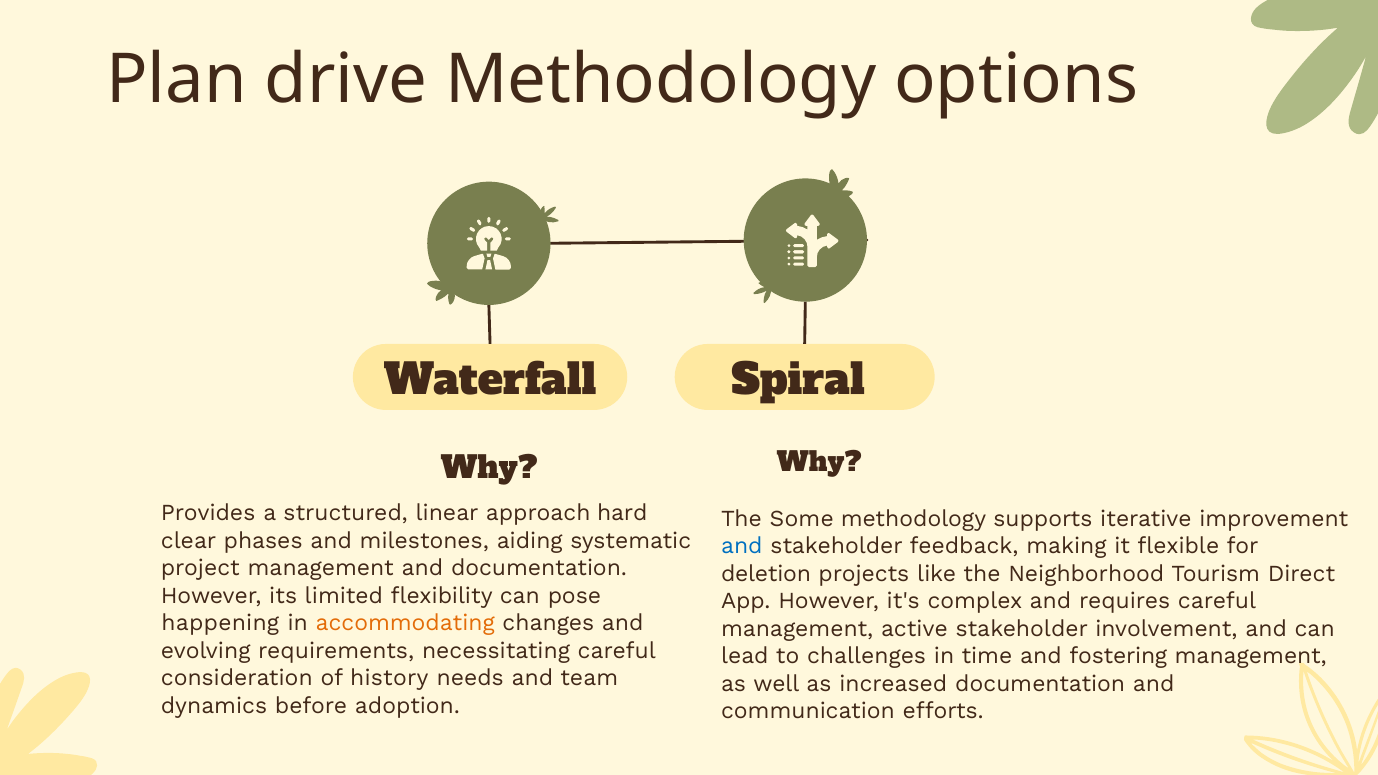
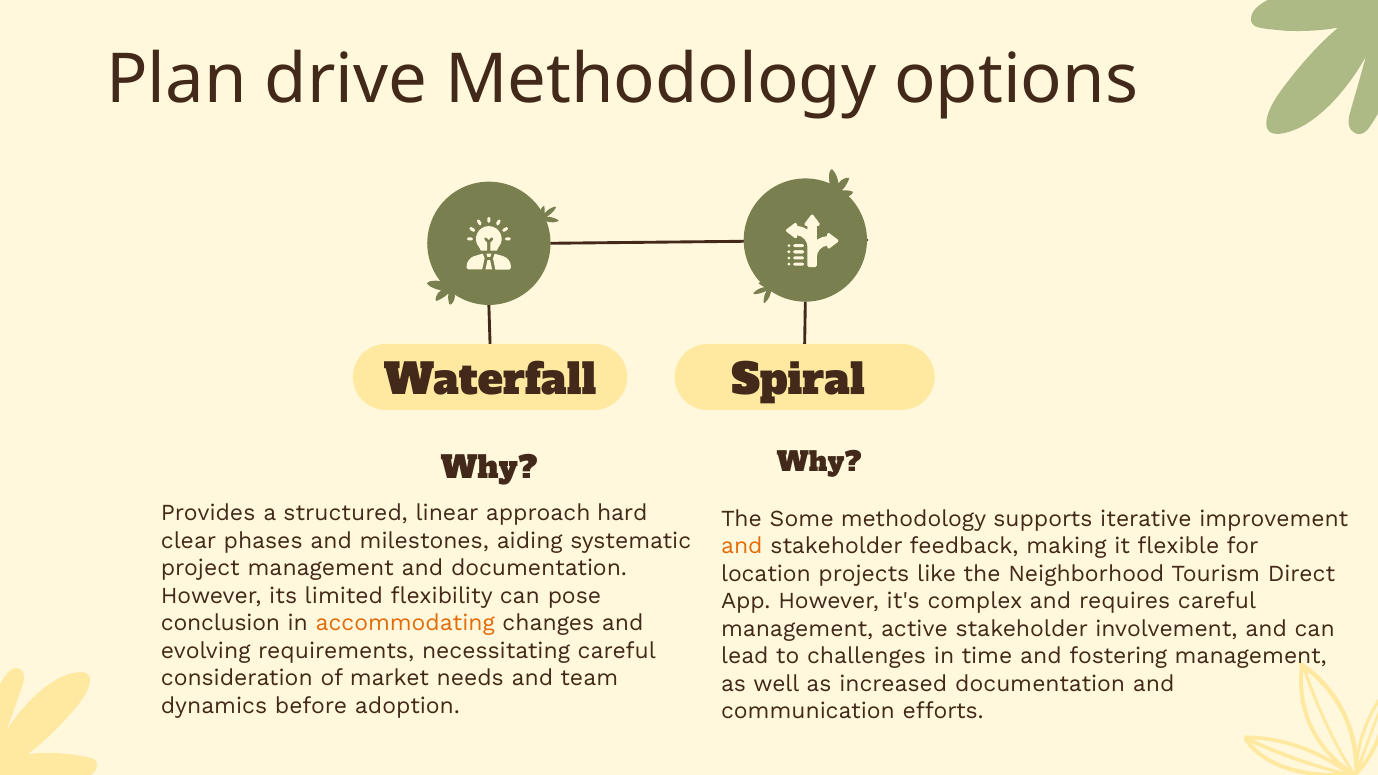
and colour: blue -> orange (742, 546)
deletion: deletion -> location (766, 574)
happening: happening -> conclusion (221, 623)
history: history -> market (389, 678)
